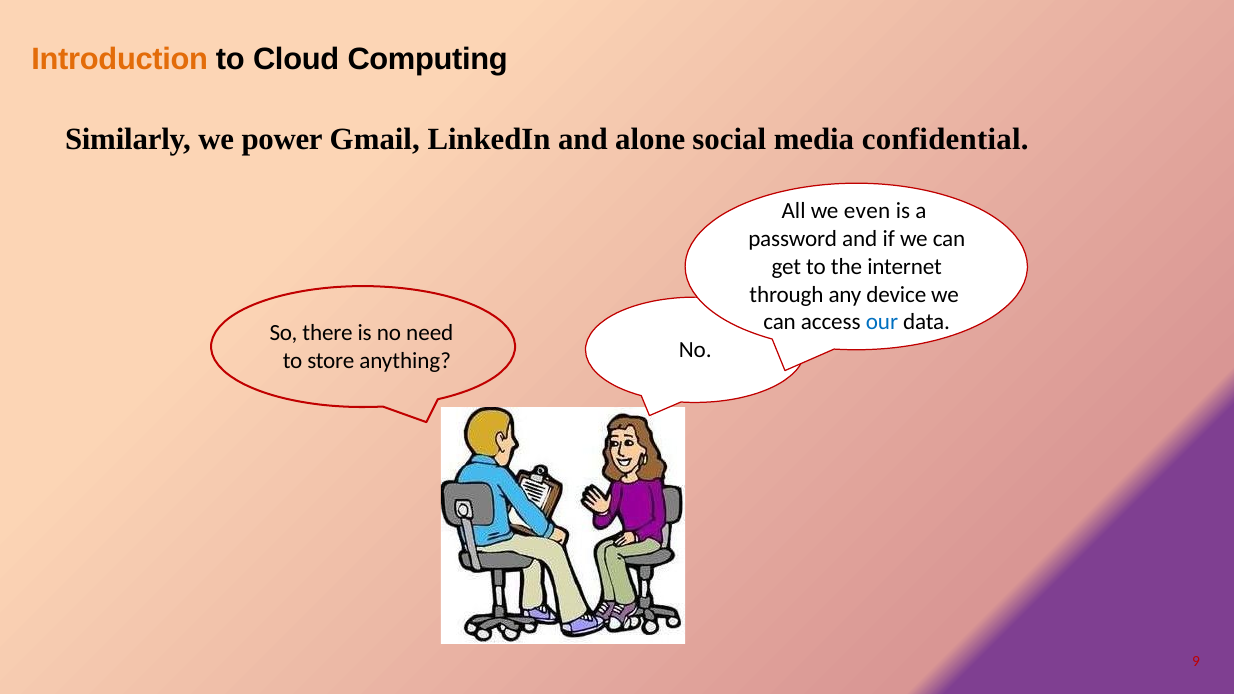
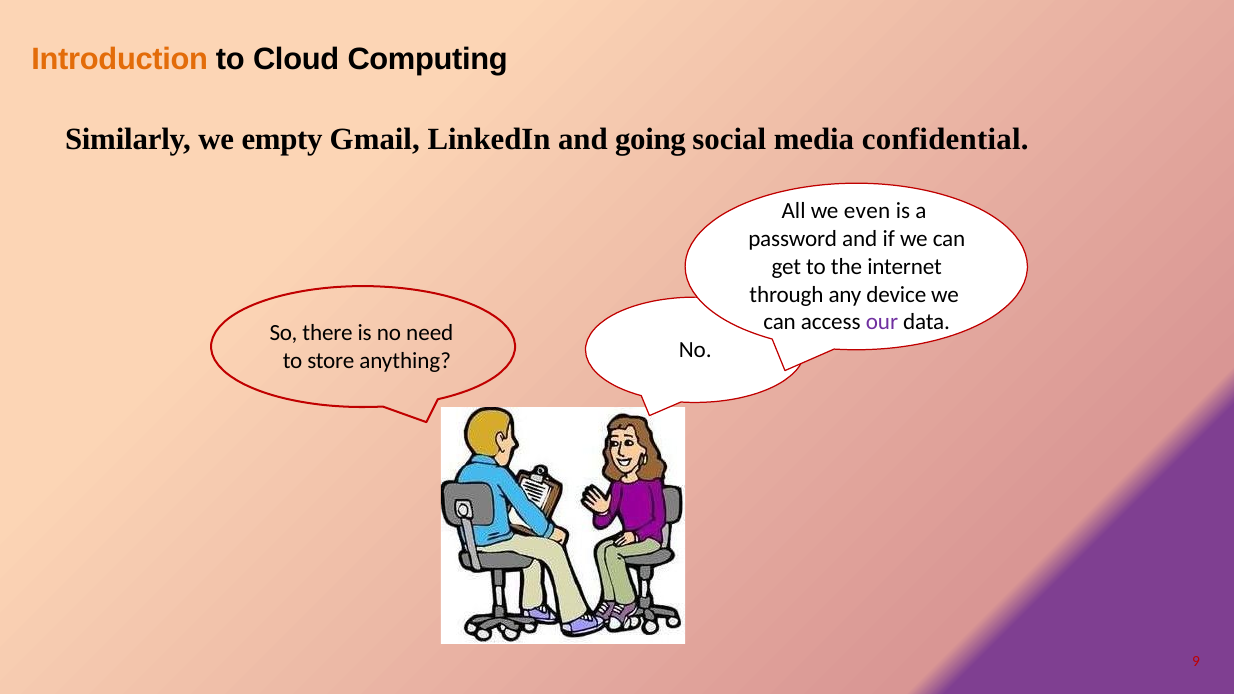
power: power -> empty (282, 139)
alone: alone -> going (650, 139)
our colour: blue -> purple (882, 322)
